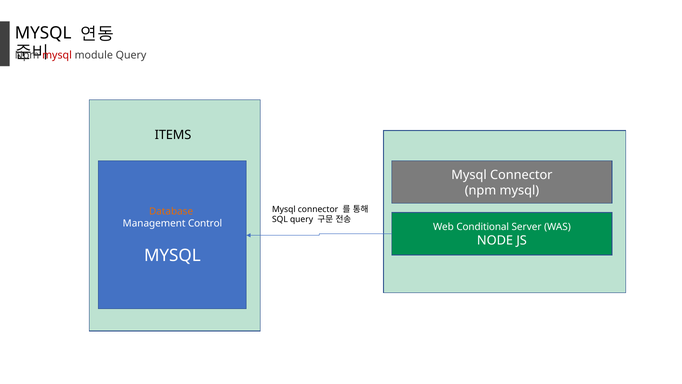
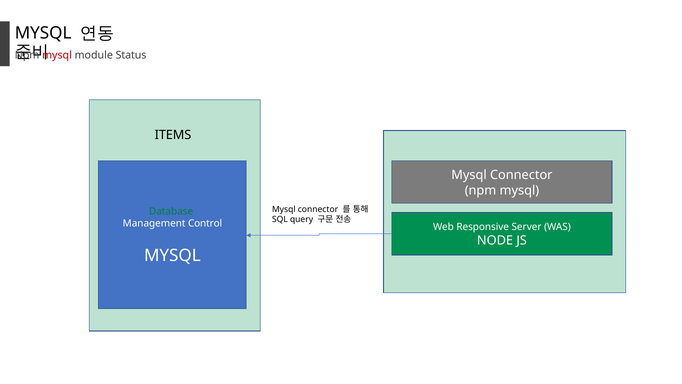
module Query: Query -> Status (131, 55)
Database colour: orange -> green (171, 211)
Conditional: Conditional -> Responsive (483, 227)
